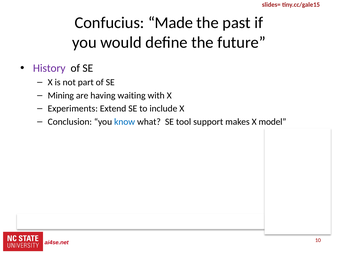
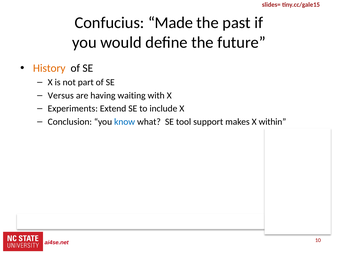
History colour: purple -> orange (49, 68)
Mining: Mining -> Versus (61, 96)
model: model -> within (272, 122)
